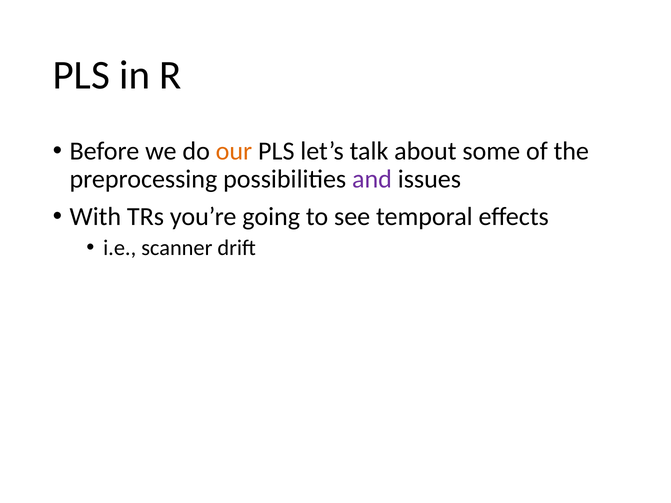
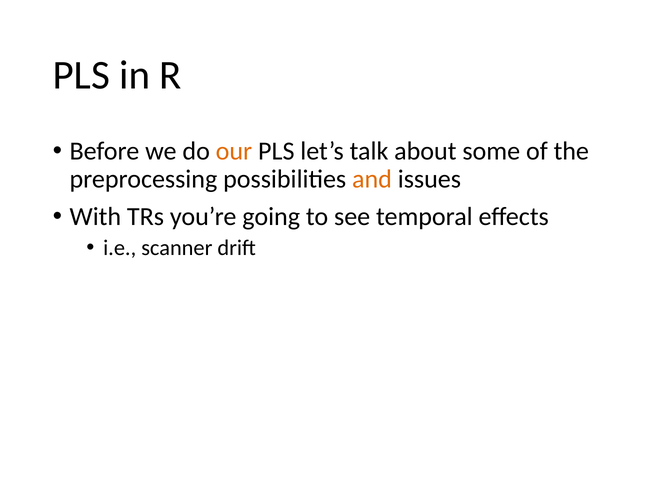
and colour: purple -> orange (372, 179)
